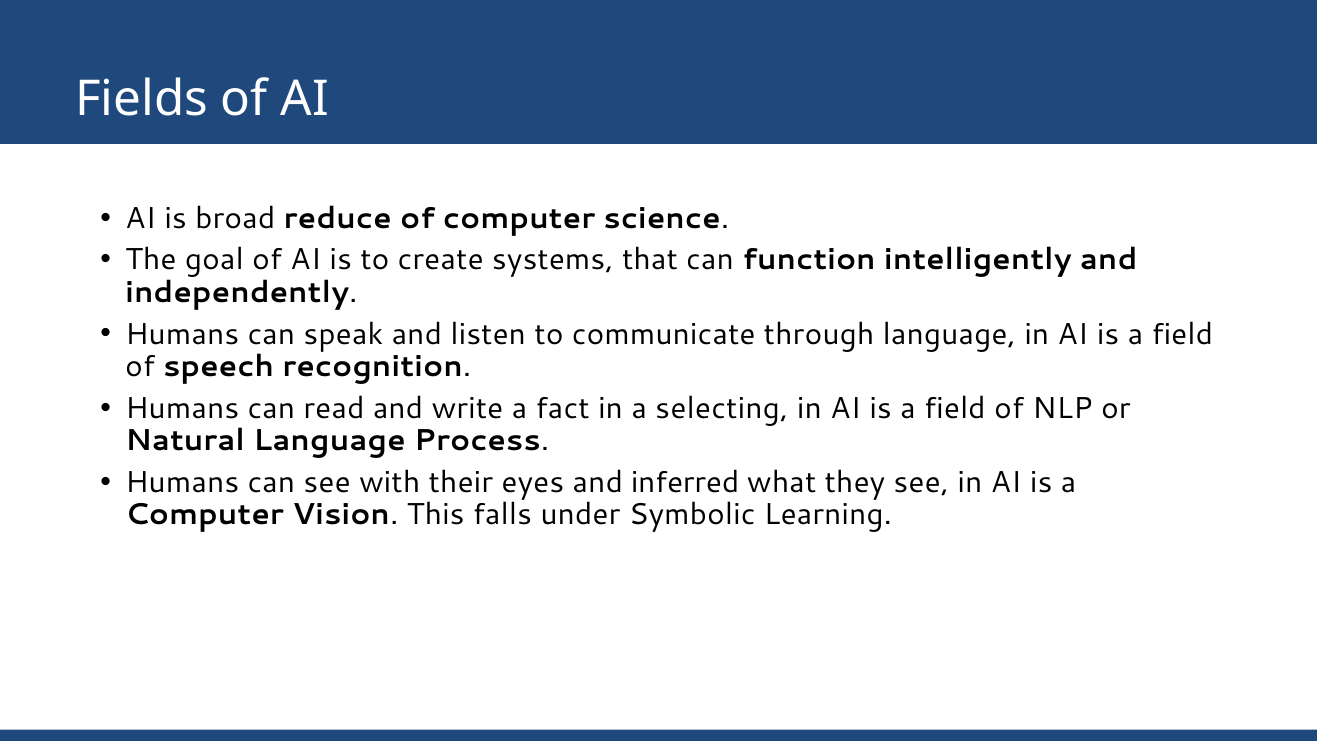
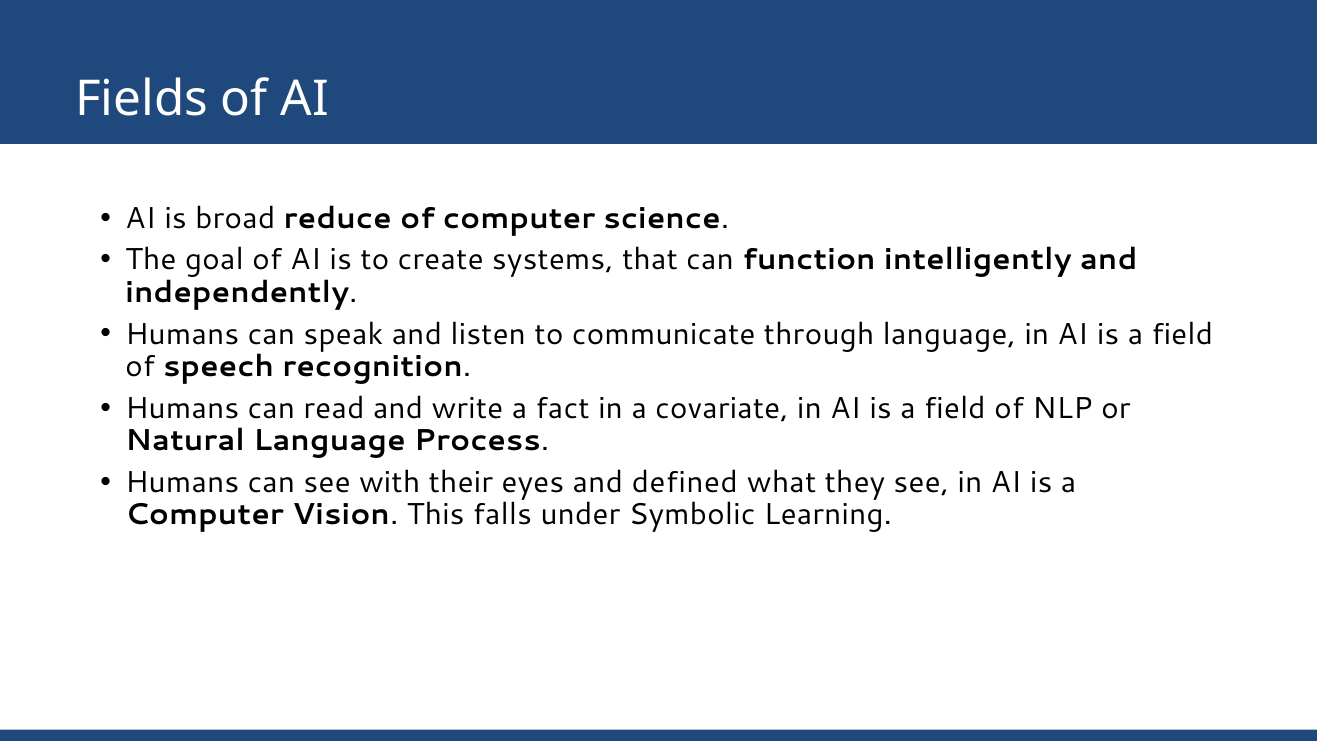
selecting: selecting -> covariate (722, 408)
inferred: inferred -> defined (685, 482)
